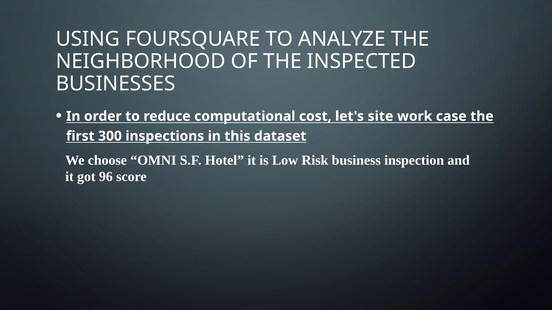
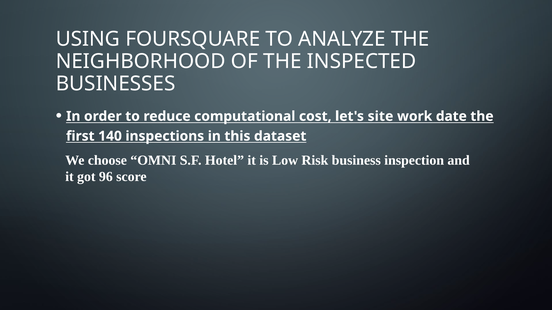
case: case -> date (451, 116)
300: 300 -> 140 (110, 136)
